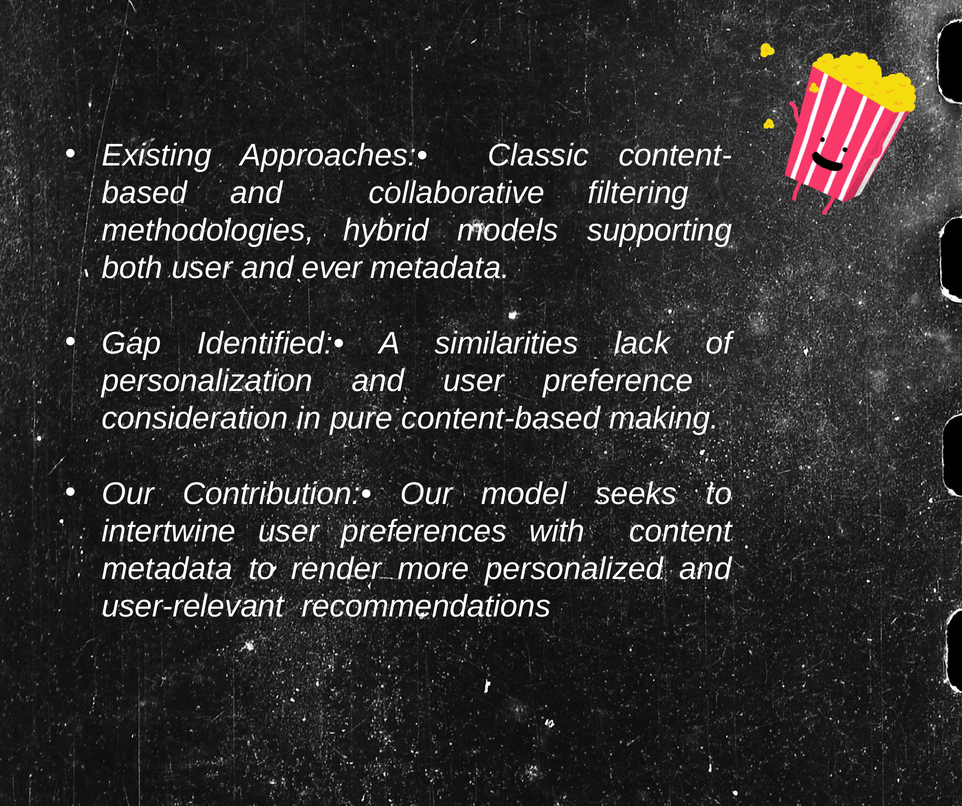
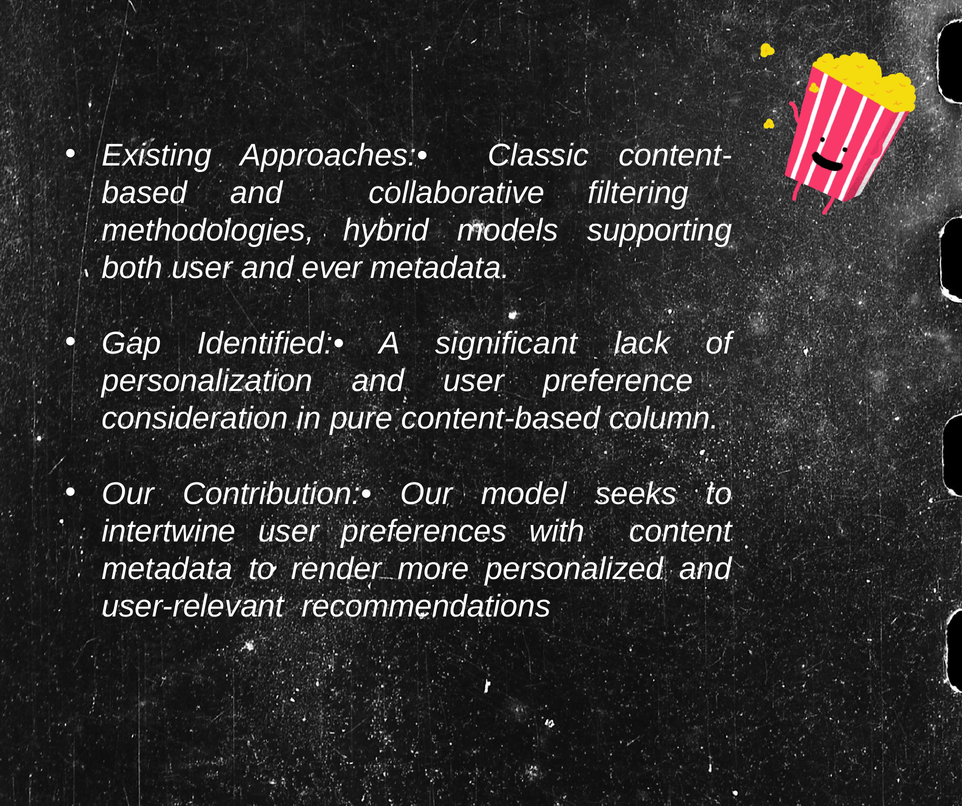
similarities: similarities -> significant (506, 343)
making: making -> column (664, 419)
